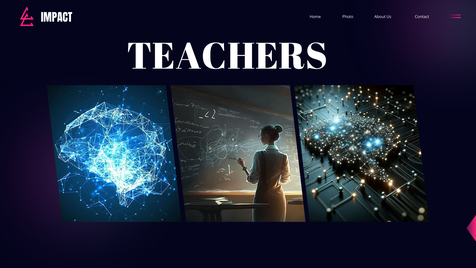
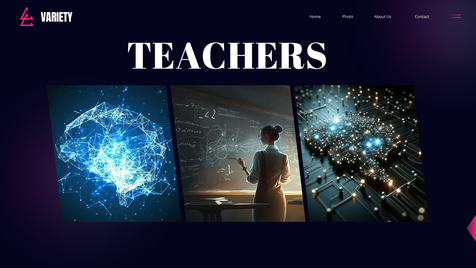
IMPACT: IMPACT -> VARIETY (57, 18)
